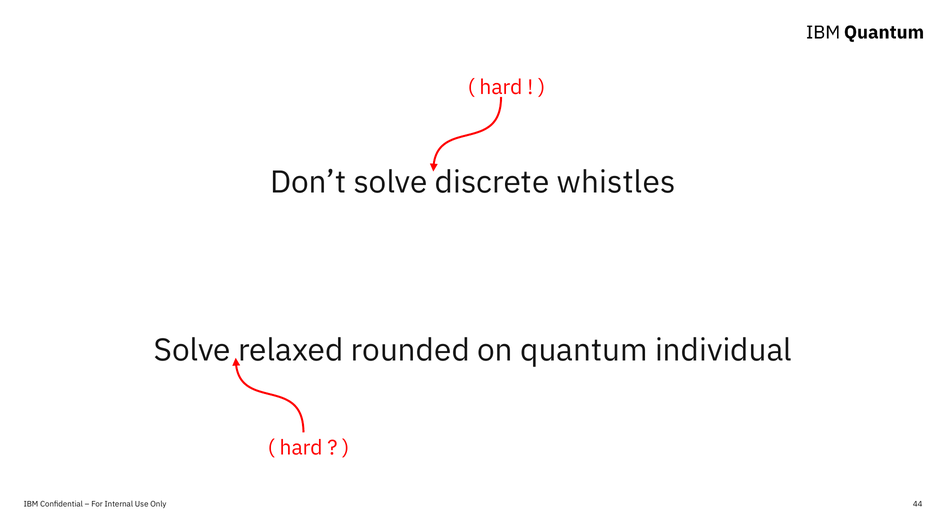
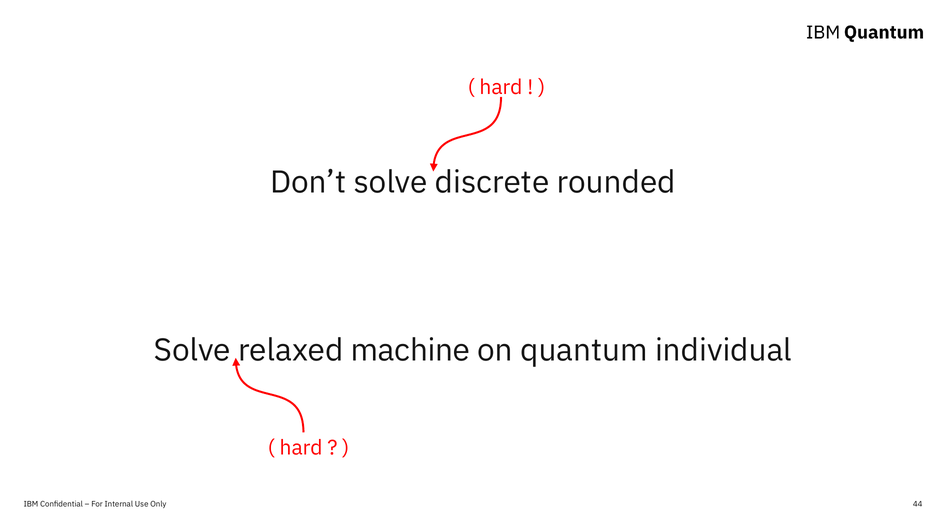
whistles: whistles -> rounded (616, 182)
rounded: rounded -> machine (410, 351)
